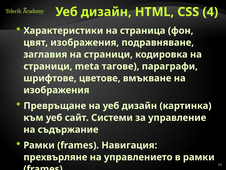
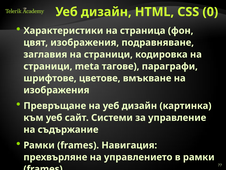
4: 4 -> 0 (210, 12)
